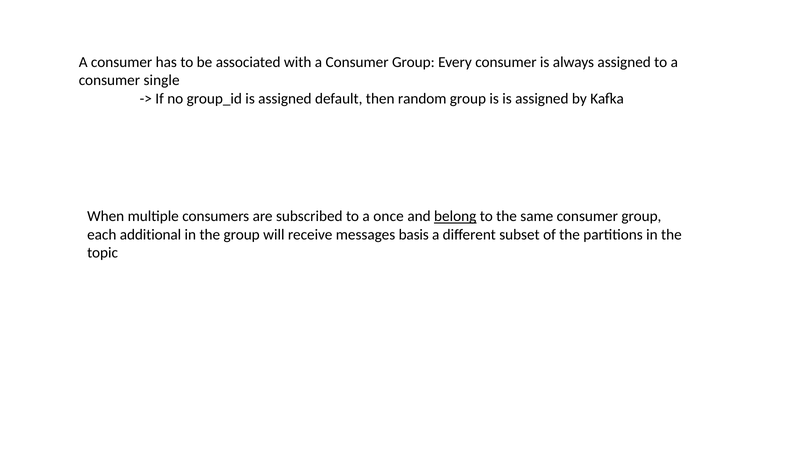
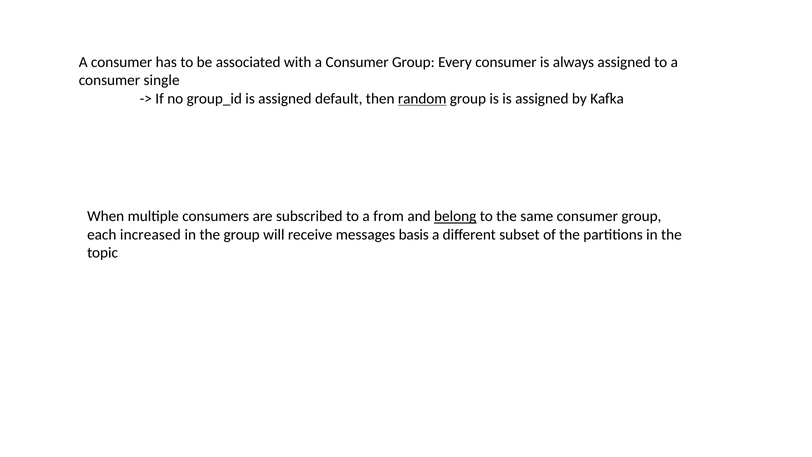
random underline: none -> present (422, 99)
once: once -> from (389, 216)
additional: additional -> increased (150, 234)
